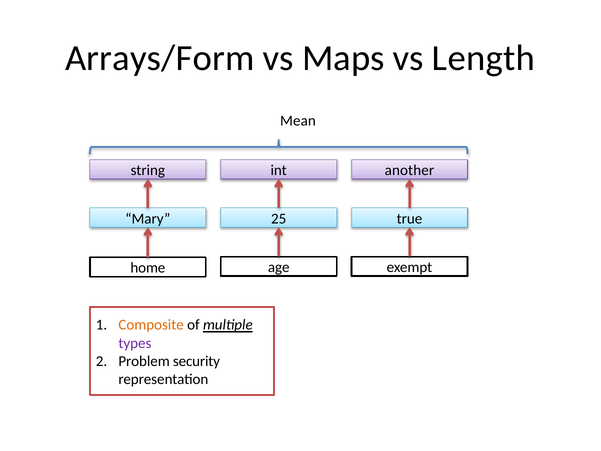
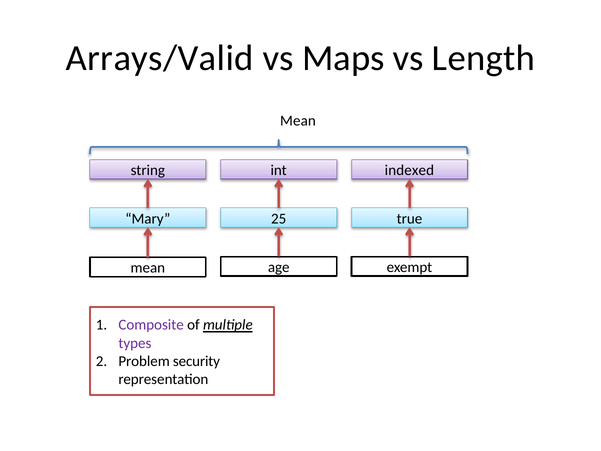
Arrays/Form: Arrays/Form -> Arrays/Valid (160, 58)
another: another -> indexed (409, 170)
home: home -> mean (148, 268)
Composite colour: orange -> purple (151, 325)
